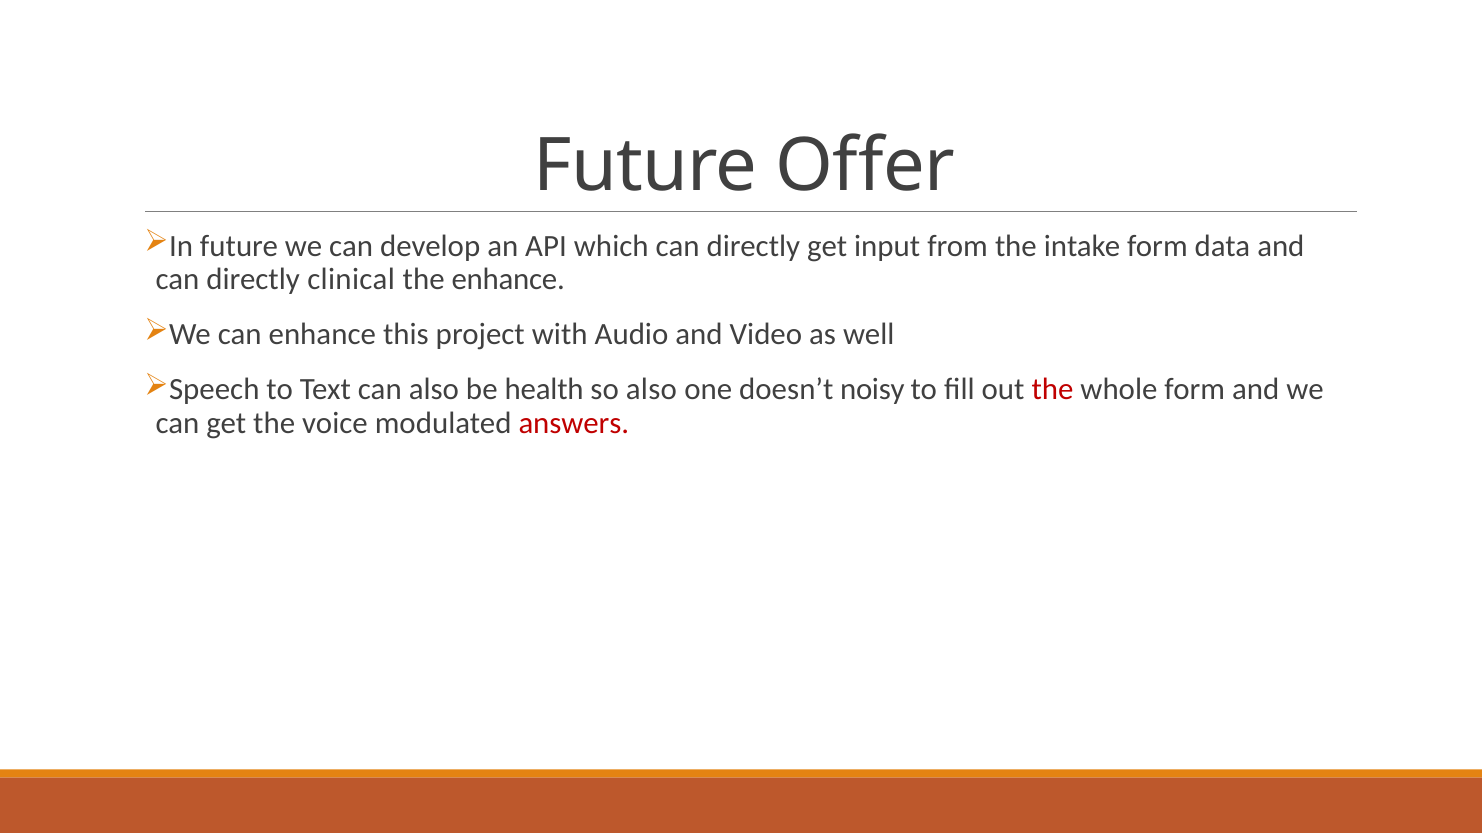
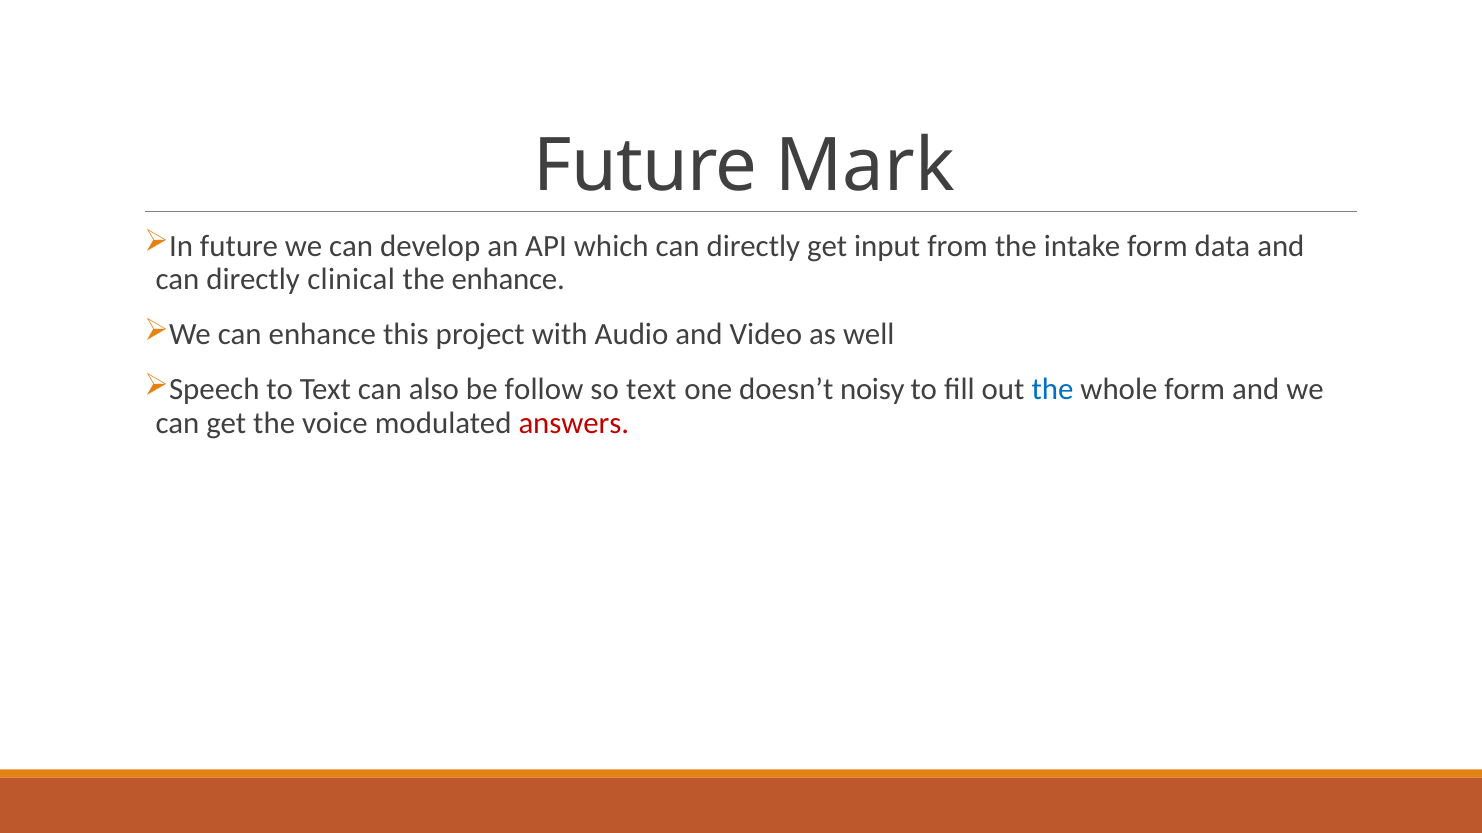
Offer: Offer -> Mark (865, 166)
health: health -> follow (544, 390)
so also: also -> text (651, 390)
the colour: red -> blue (1052, 390)
